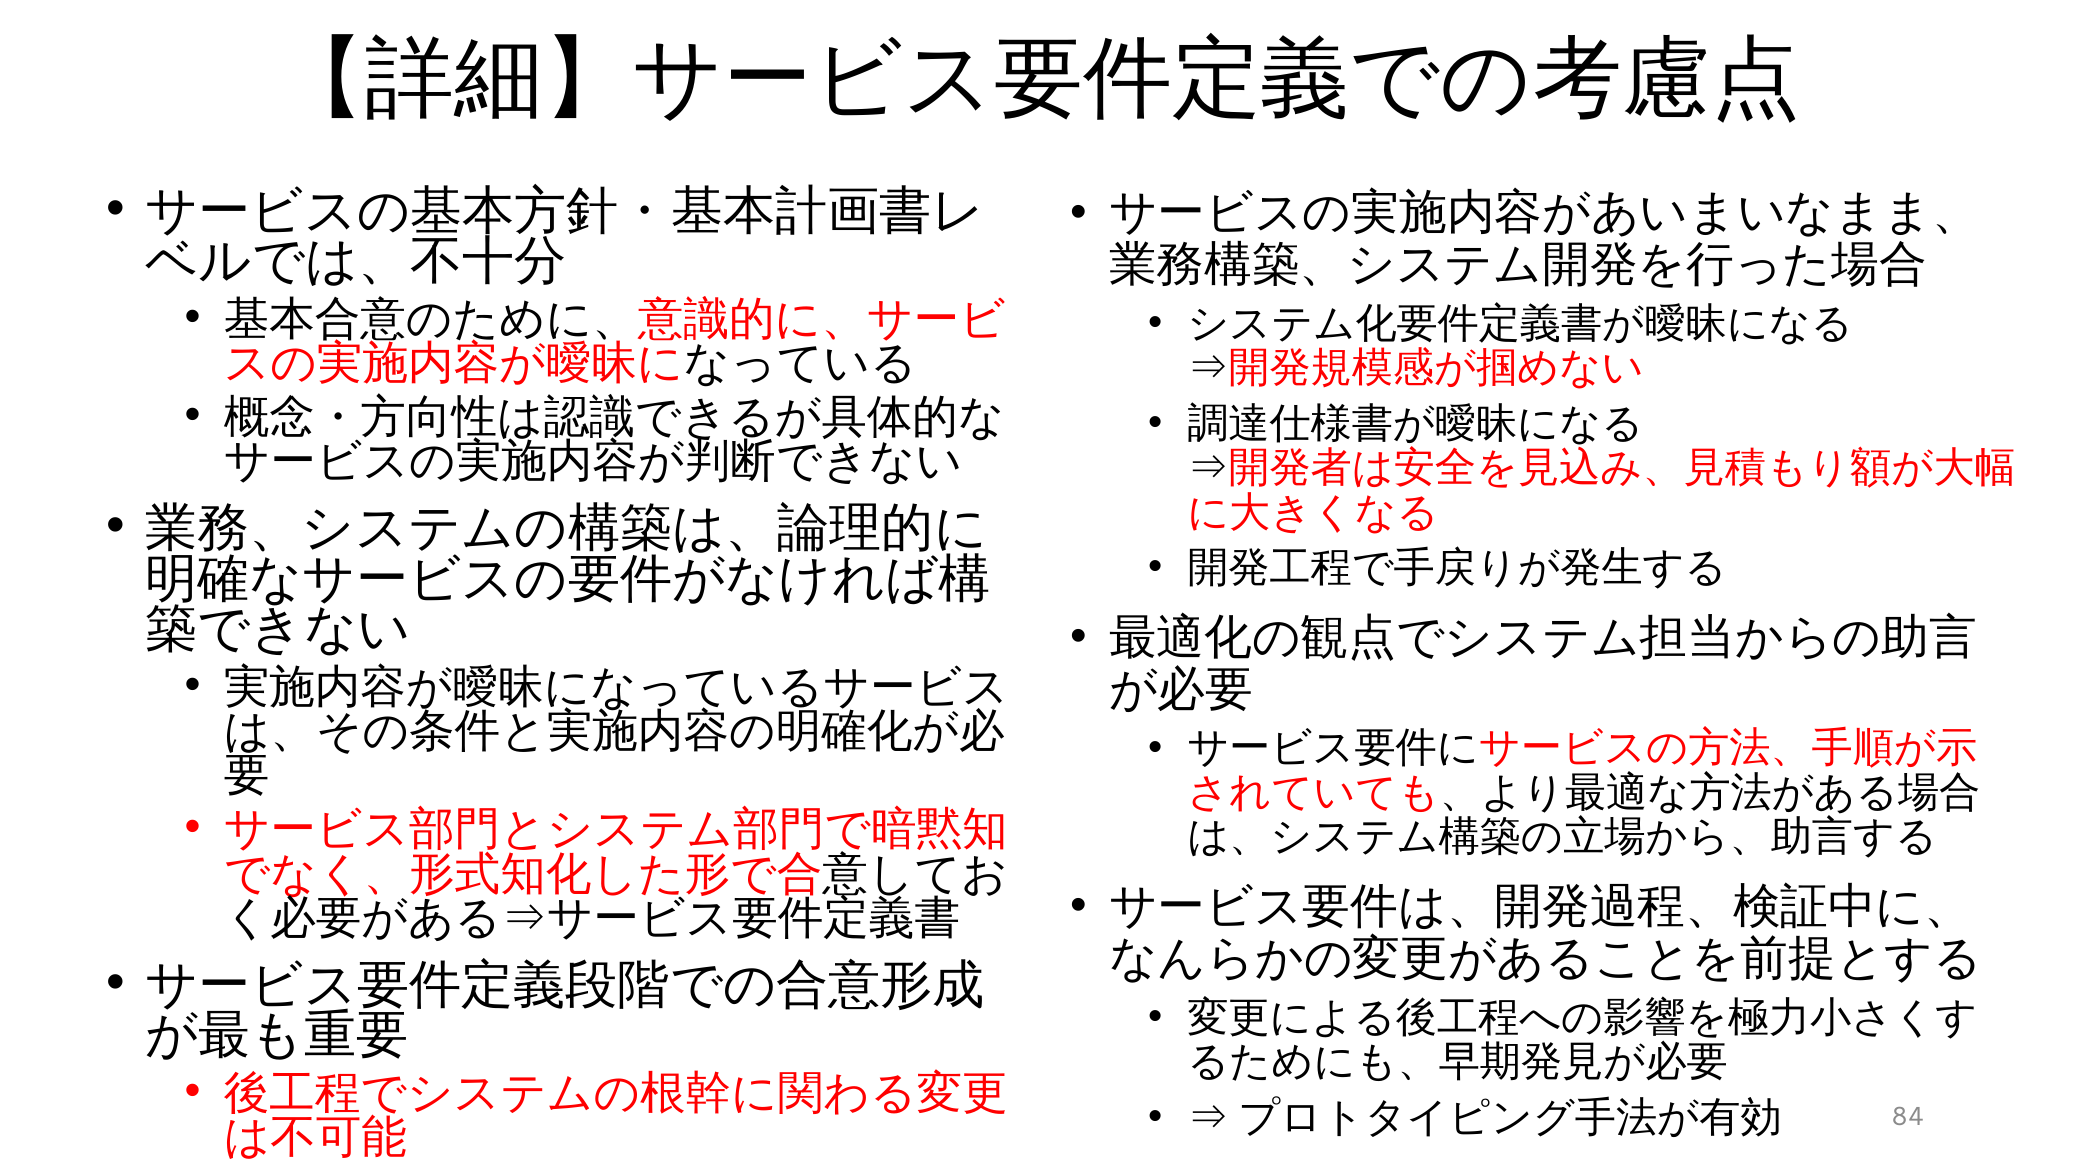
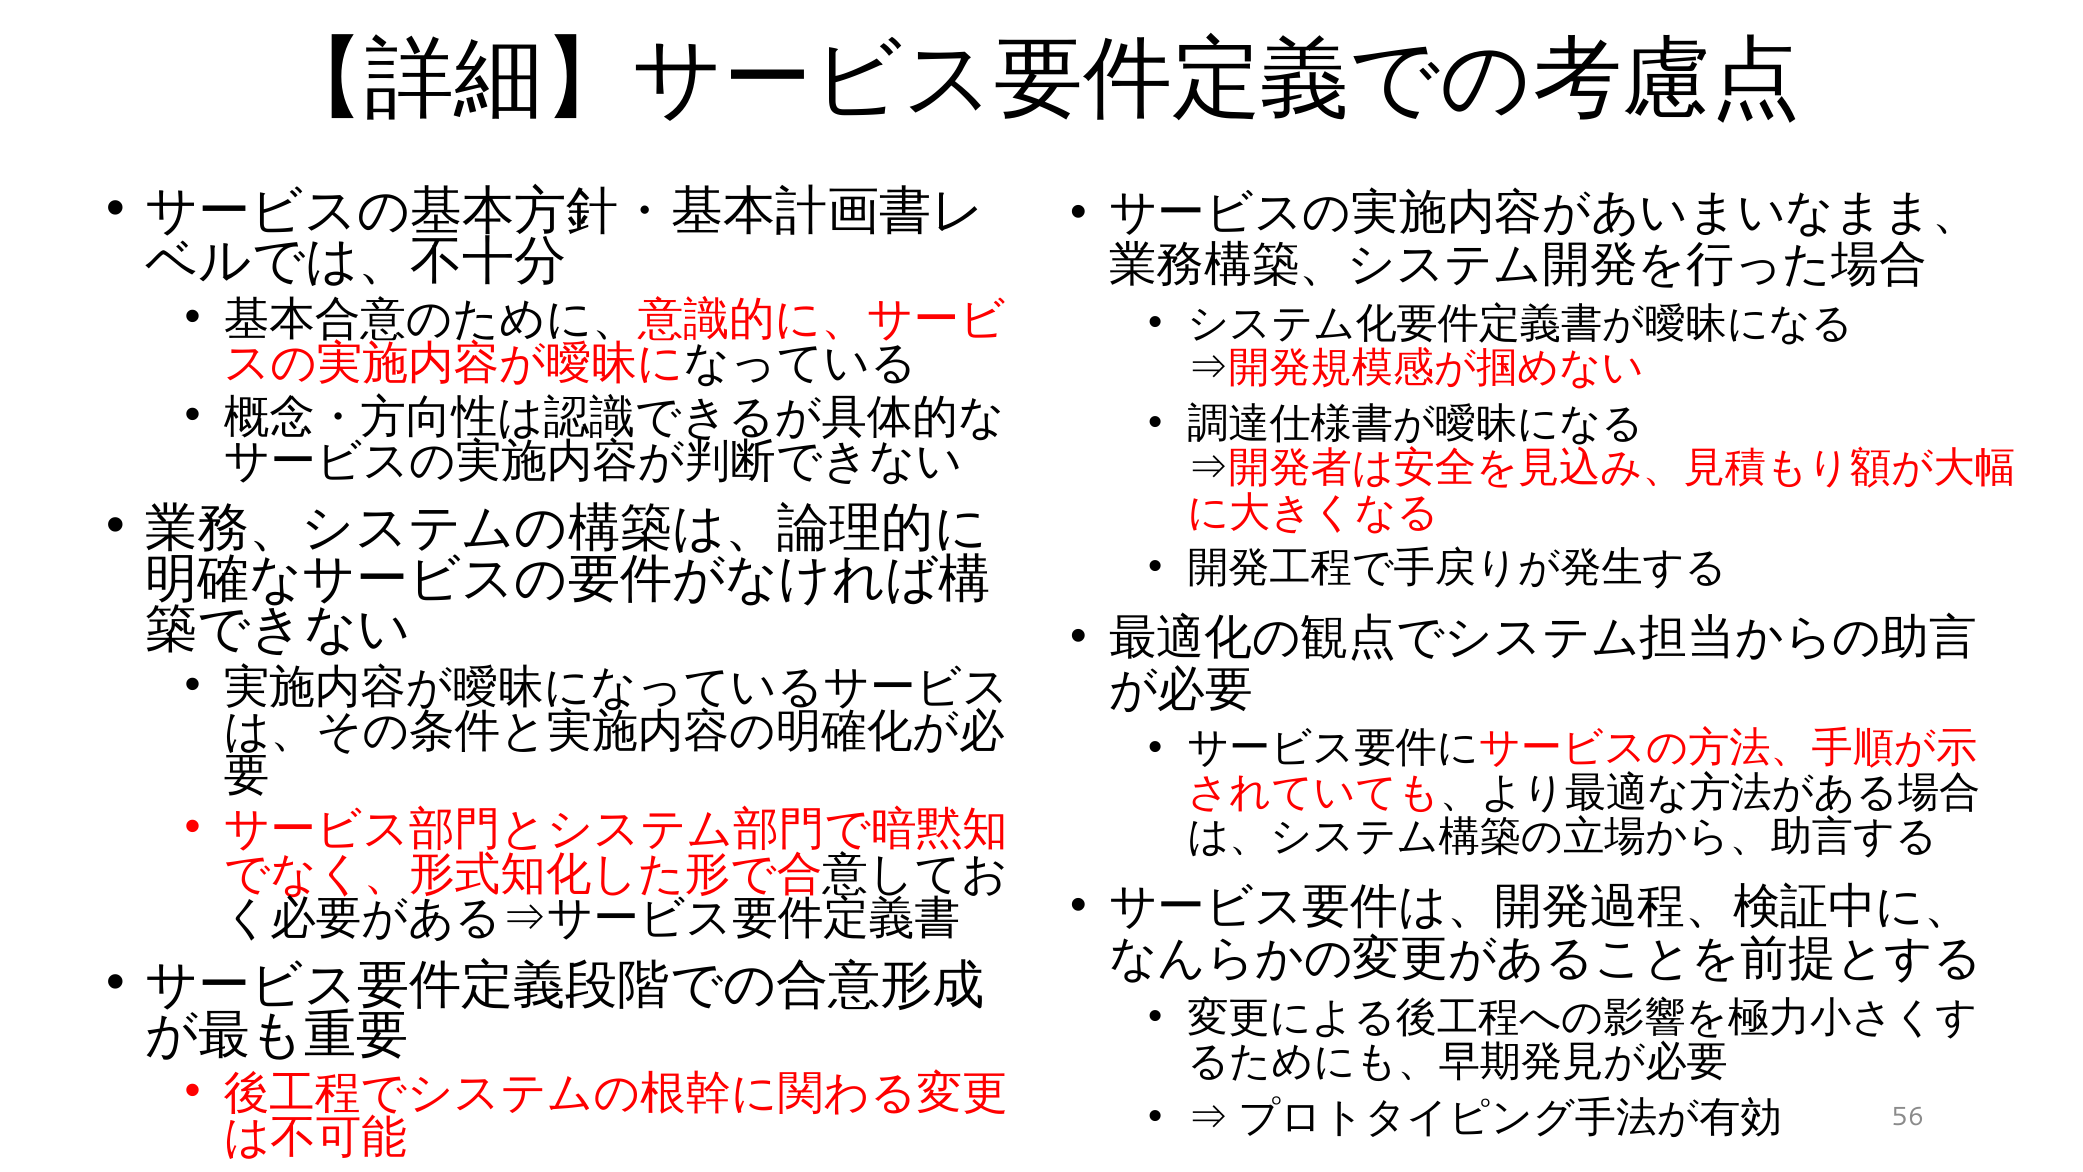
84: 84 -> 56 (1908, 1116)
